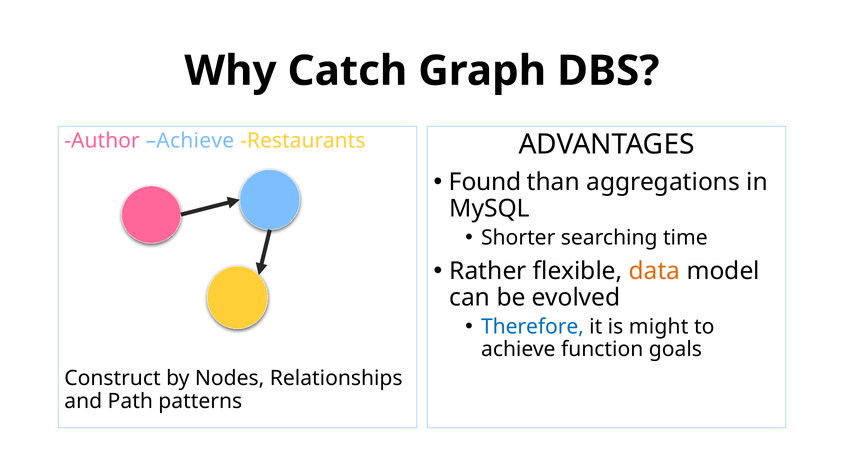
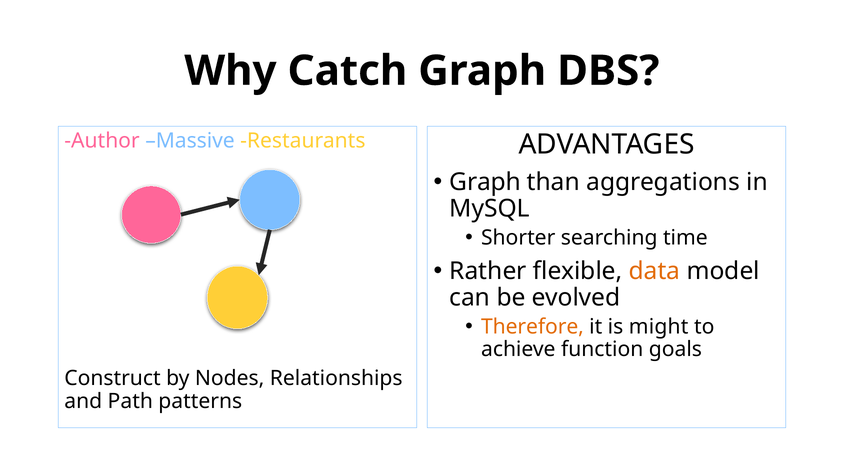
Author Achieve: Achieve -> Massive (190, 141)
Found: Found -> Graph (485, 182)
Therefore colour: blue -> orange (532, 327)
